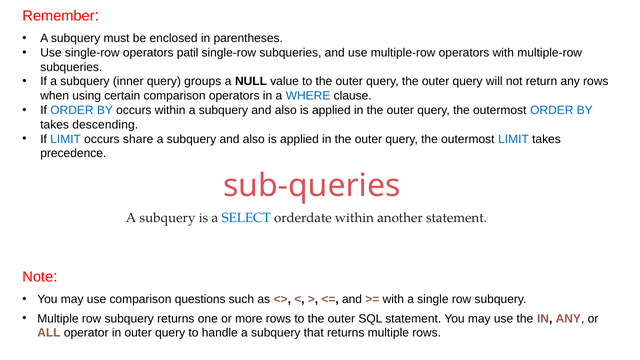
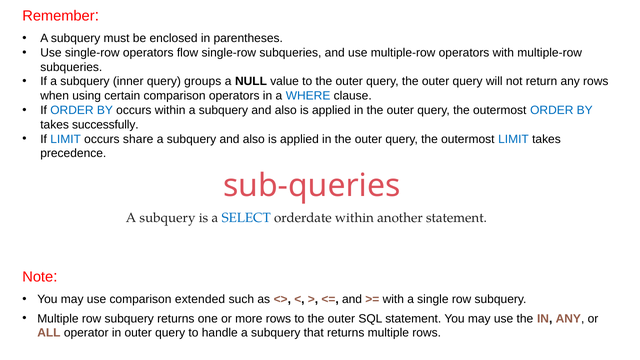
patil: patil -> flow (188, 53)
descending: descending -> successfully (105, 125)
questions: questions -> extended (200, 299)
